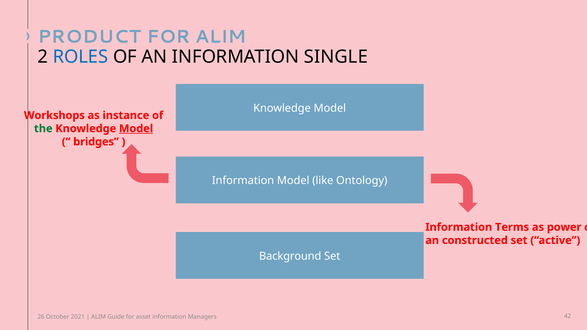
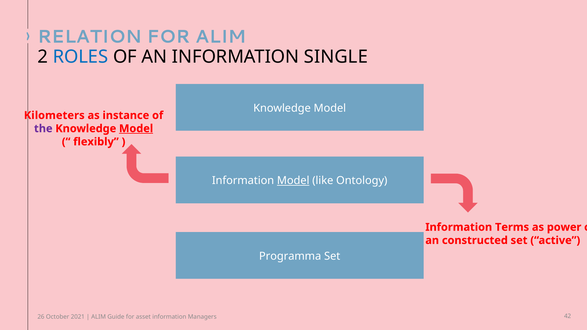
PRODUCT: PRODUCT -> RELATION (90, 37)
Workshops: Workshops -> Kilometers (54, 115)
the colour: green -> purple (43, 129)
bridges: bridges -> flexibly (96, 142)
Model underline: none -> present (293, 181)
Background: Background -> Programma (290, 256)
